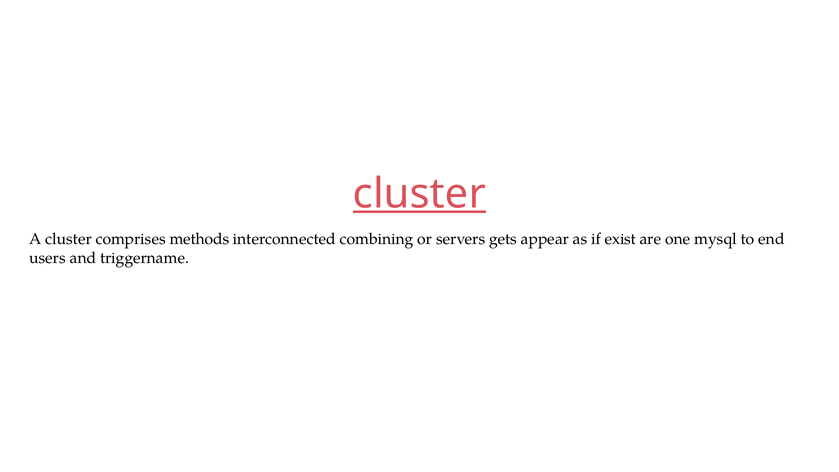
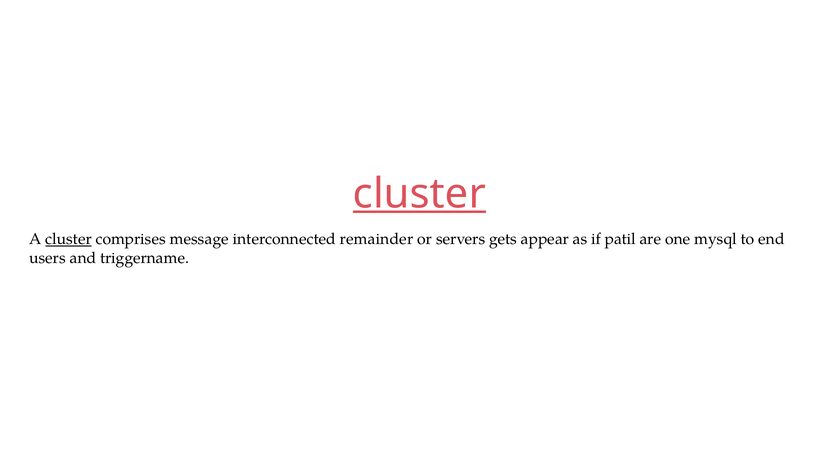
cluster underline: none -> present (69, 239)
methods: methods -> message (199, 239)
combining: combining -> remainder (377, 239)
exist: exist -> patil (620, 239)
